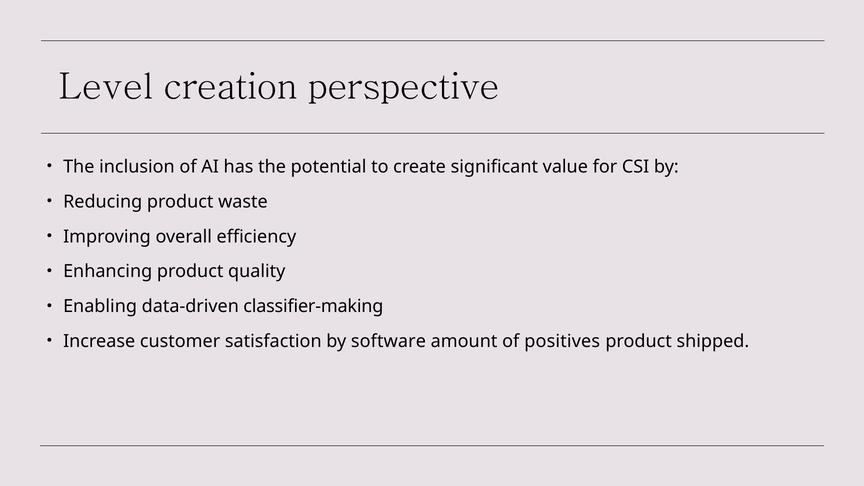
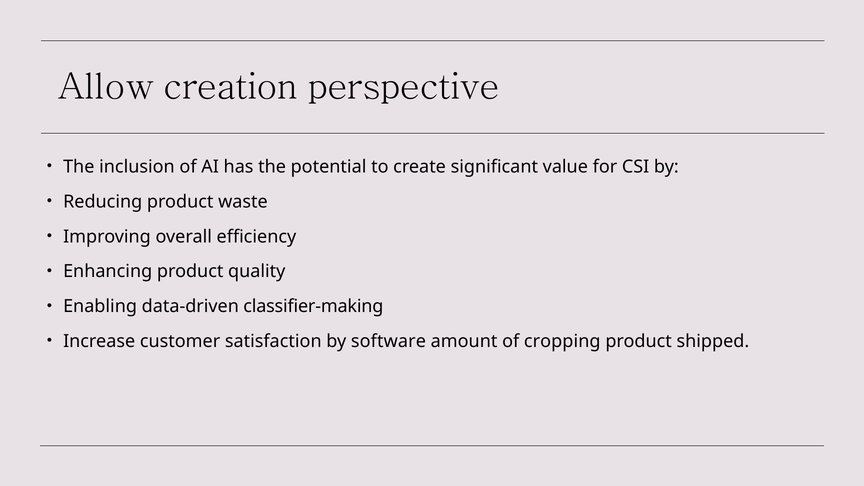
Level: Level -> Allow (106, 87)
positives: positives -> cropping (562, 341)
